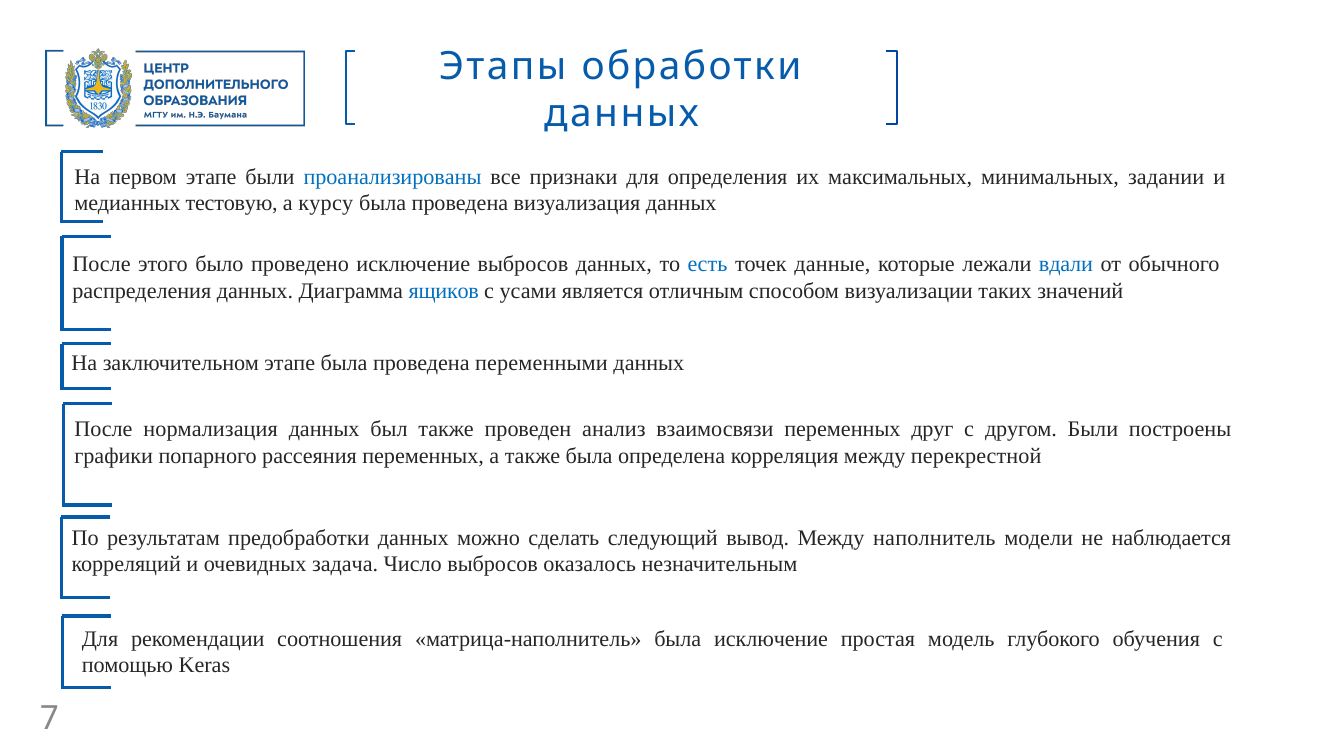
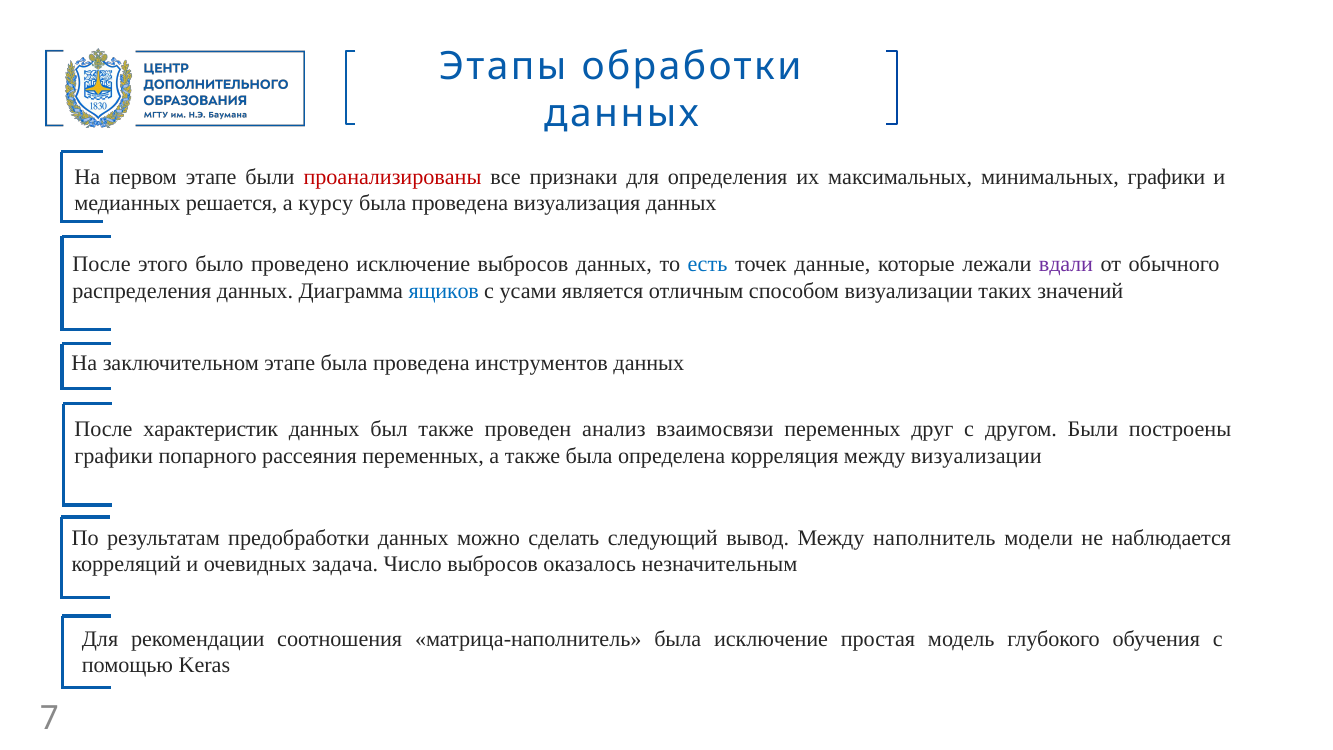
проанализированы colour: blue -> red (392, 177)
минимальных задании: задании -> графики (1166, 177)
тестовую: тестовую -> решается (232, 203)
вдали colour: blue -> purple (1066, 264)
переменными: переменными -> инструментов (541, 363)
нормализация: нормализация -> характеристик (211, 429)
между перекрестной: перекрестной -> визуализации (976, 456)
